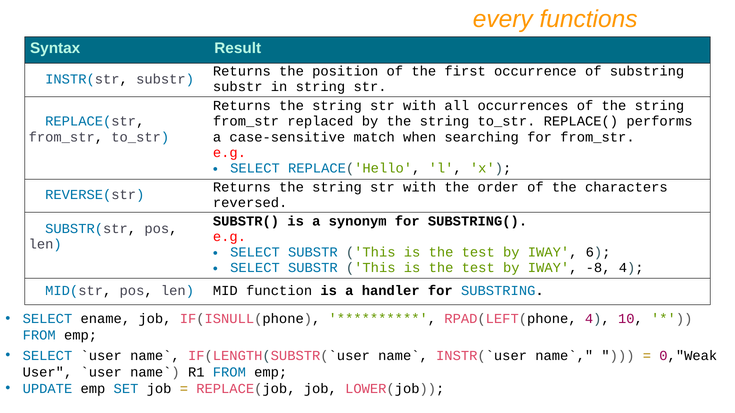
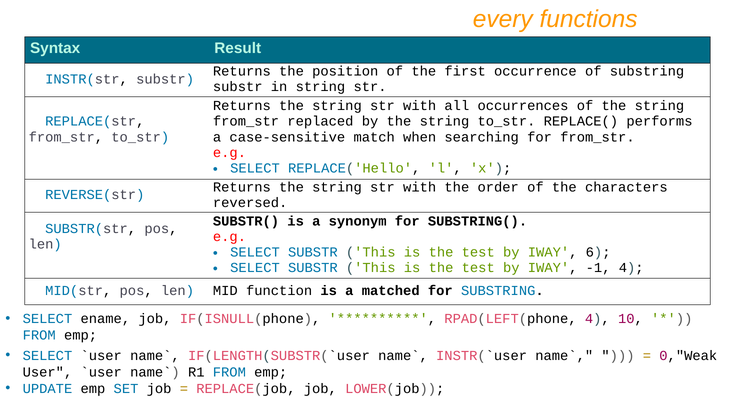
-8: -8 -> -1 (598, 268)
handler: handler -> matched (391, 291)
